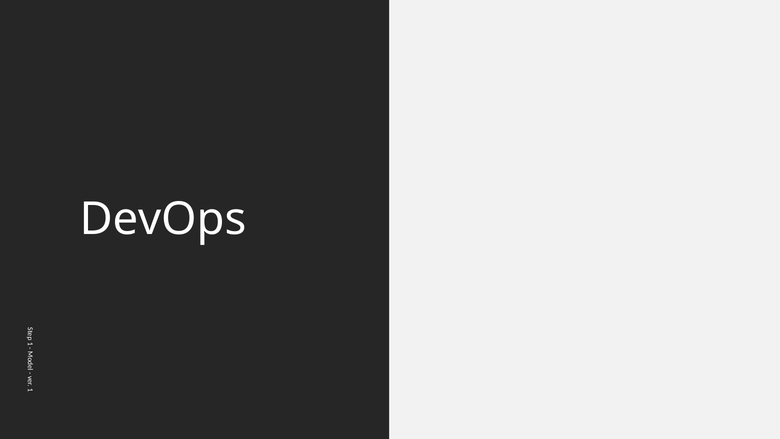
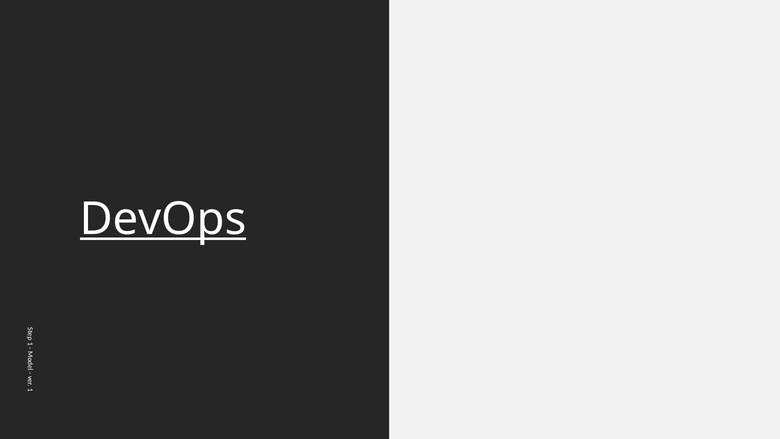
DevOps underline: none -> present (163, 219)
